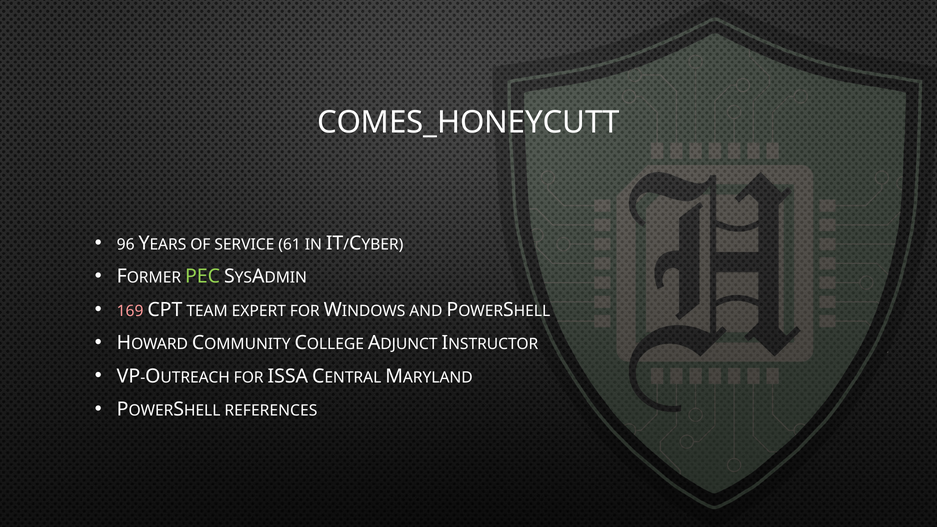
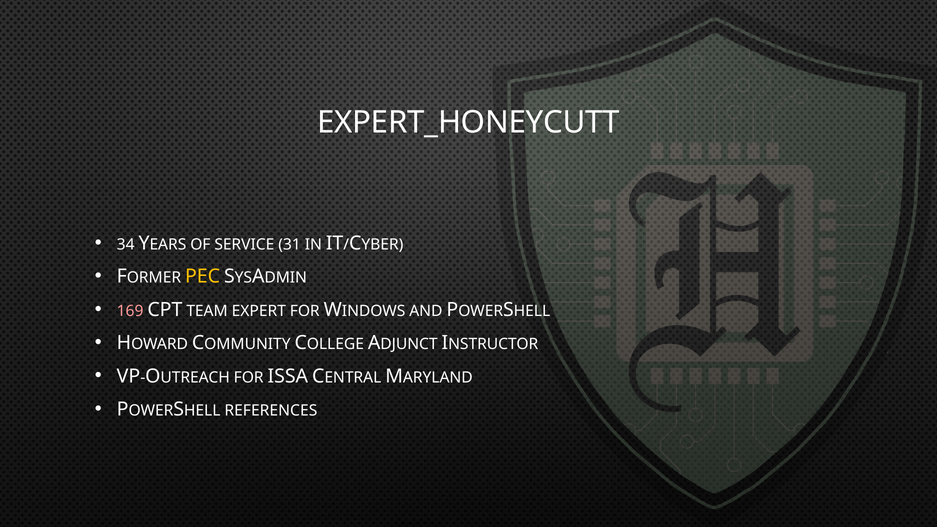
COMES_HONEYCUTT: COMES_HONEYCUTT -> EXPERT_HONEYCUTT (468, 122)
96: 96 -> 34 (126, 245)
61: 61 -> 31 (290, 245)
PEC colour: light green -> yellow (202, 277)
